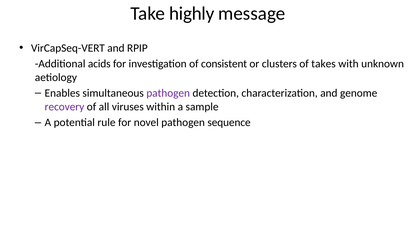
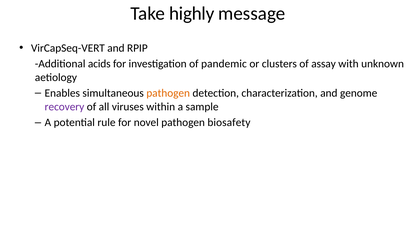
consistent: consistent -> pandemic (224, 64)
takes: takes -> assay (324, 64)
pathogen colour: purple -> orange (168, 93)
sequence: sequence -> biosafety (229, 123)
